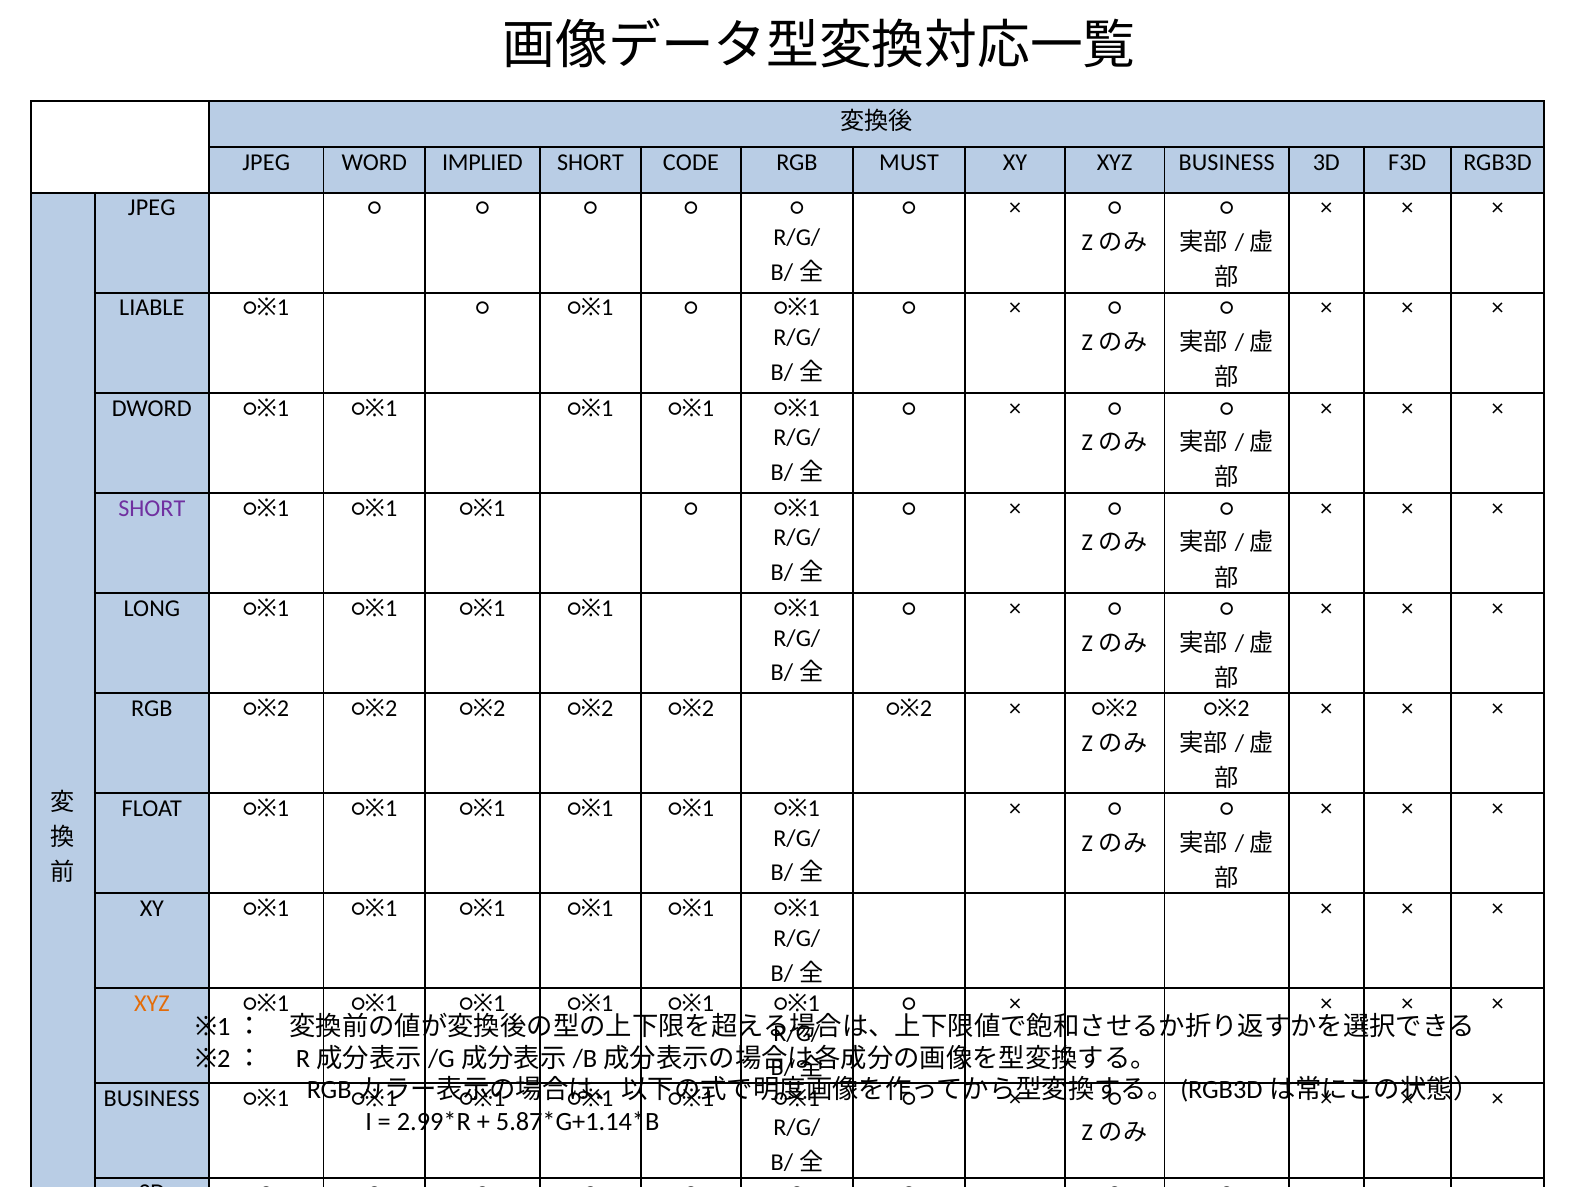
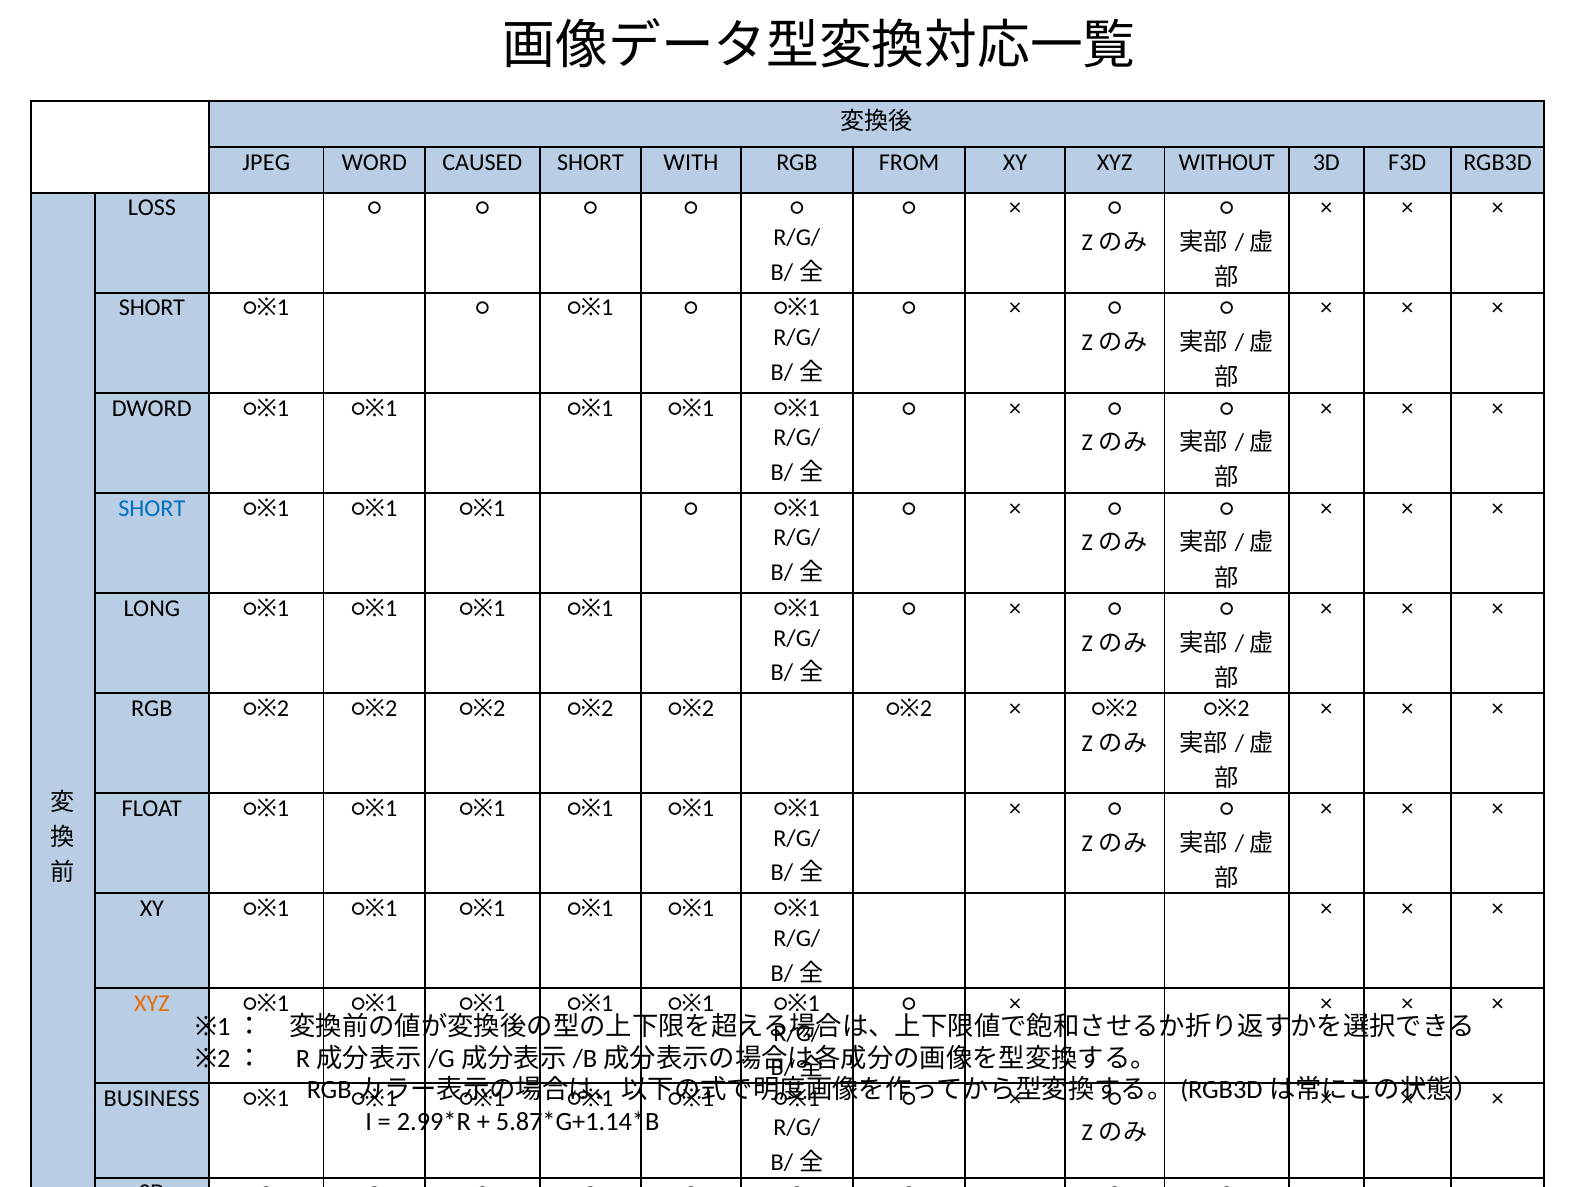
IMPLIED: IMPLIED -> CAUSED (482, 162)
CODE: CODE -> WITH (691, 162)
MUST: MUST -> FROM (909, 162)
XYZ BUSINESS: BUSINESS -> WITHOUT (1227, 162)
JPEG: JPEG -> LOSS (152, 208)
LIABLE: LIABLE -> SHORT (152, 308)
SHORT colour: purple -> blue (152, 508)
